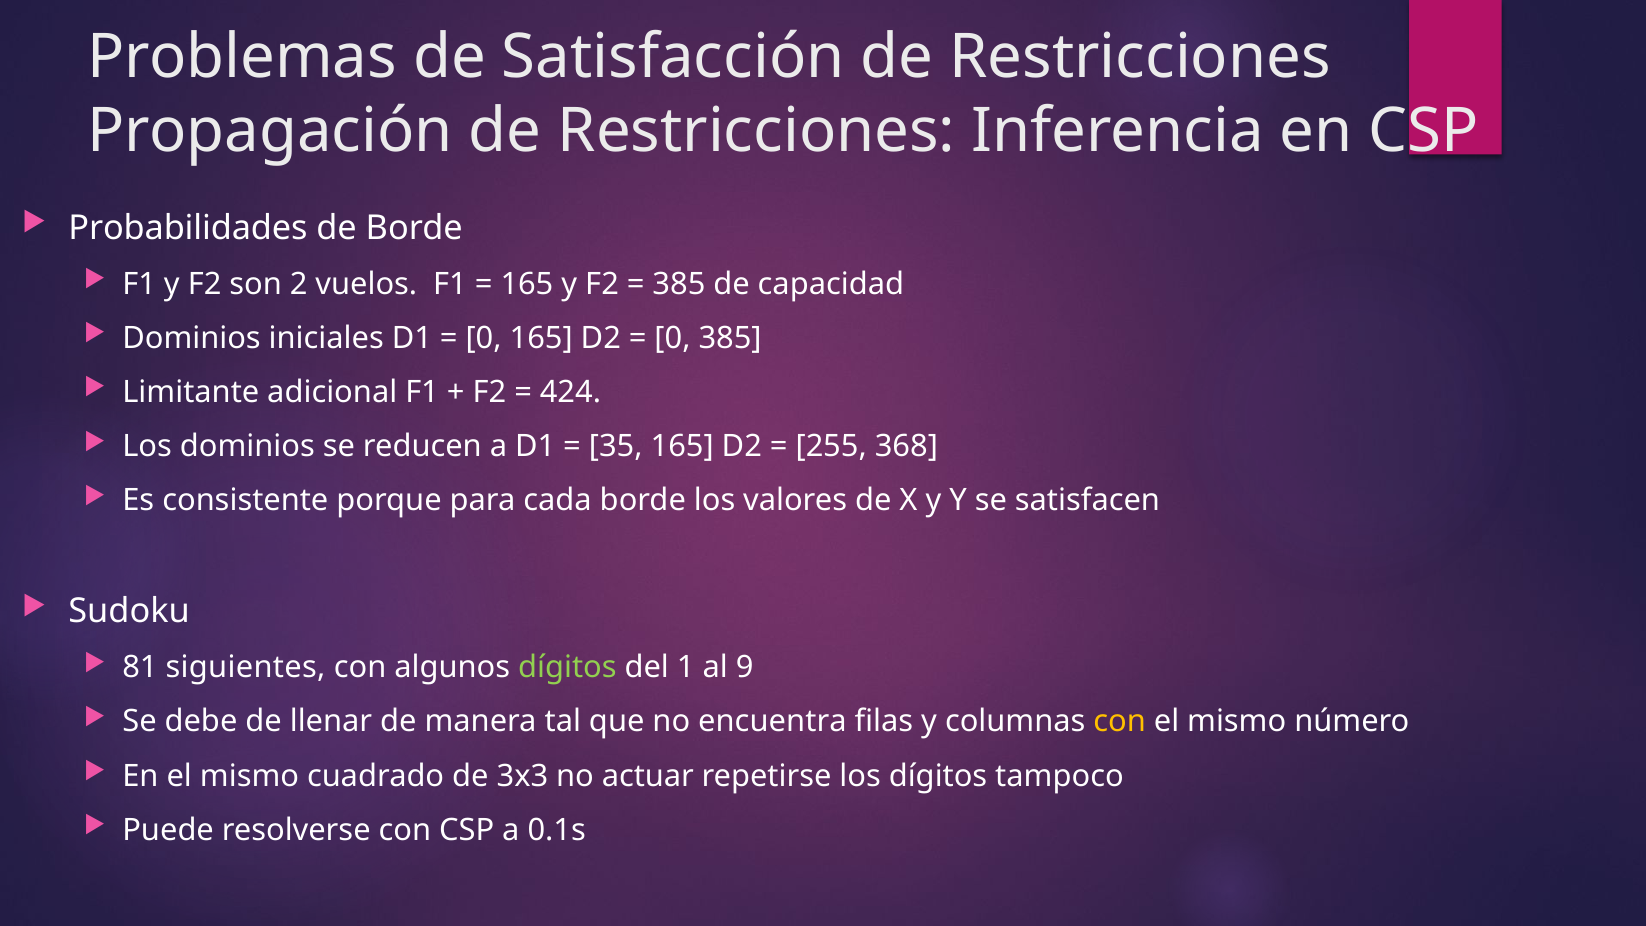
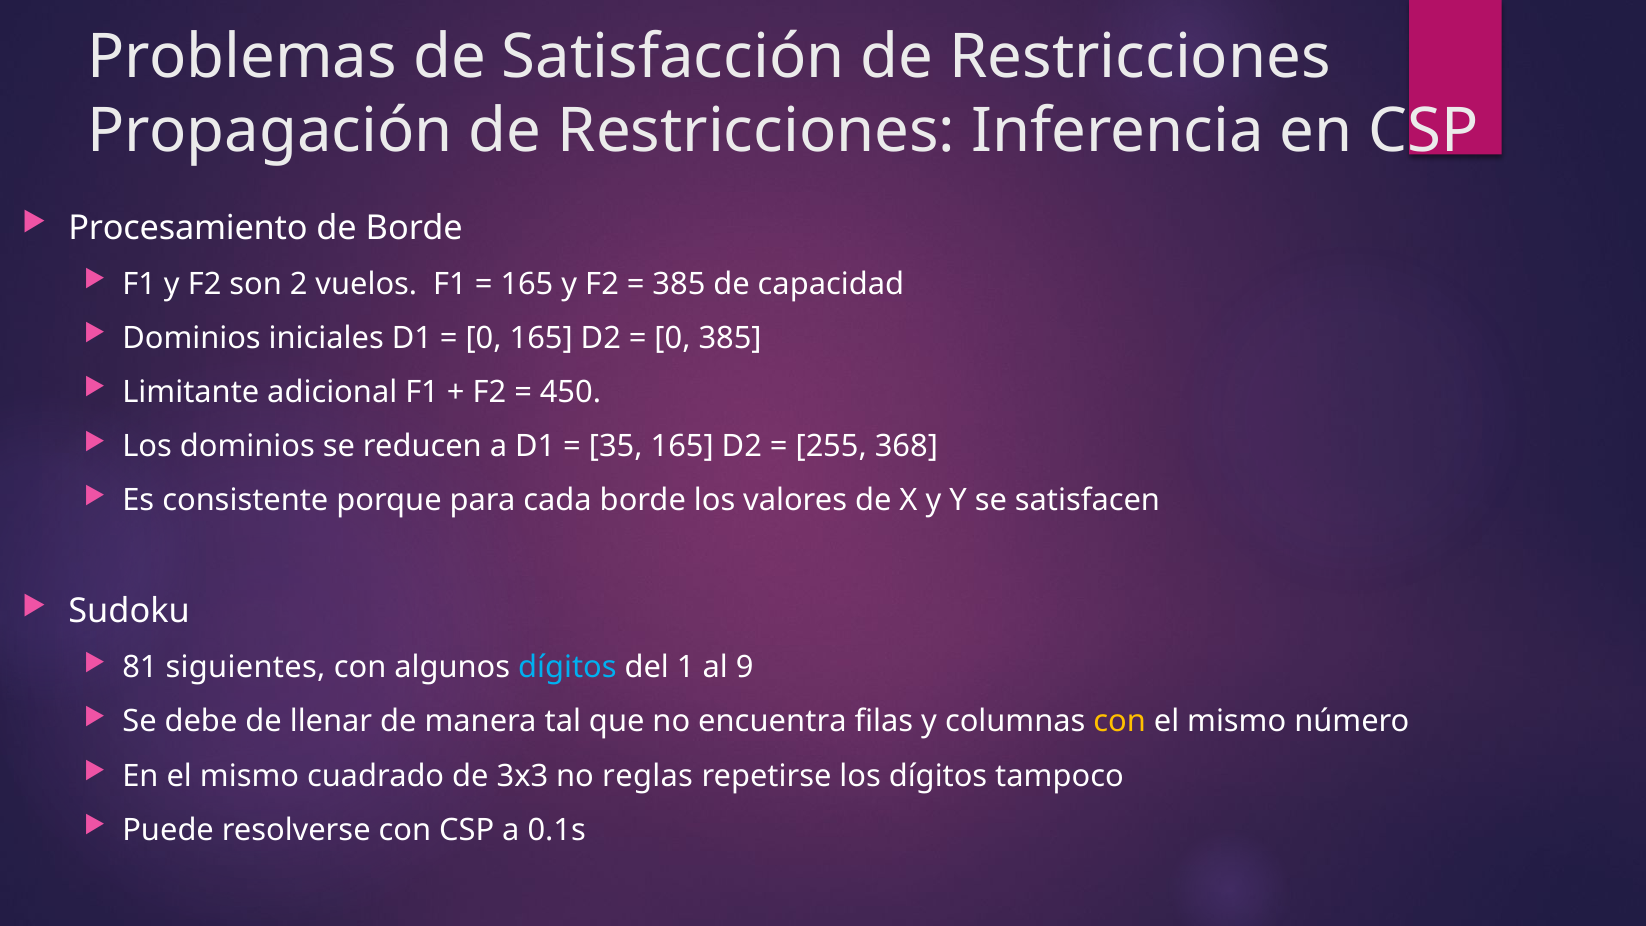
Probabilidades: Probabilidades -> Procesamiento (188, 228)
424: 424 -> 450 (570, 392)
dígitos colour: light green -> light blue (567, 667)
actuar: actuar -> reglas (648, 776)
